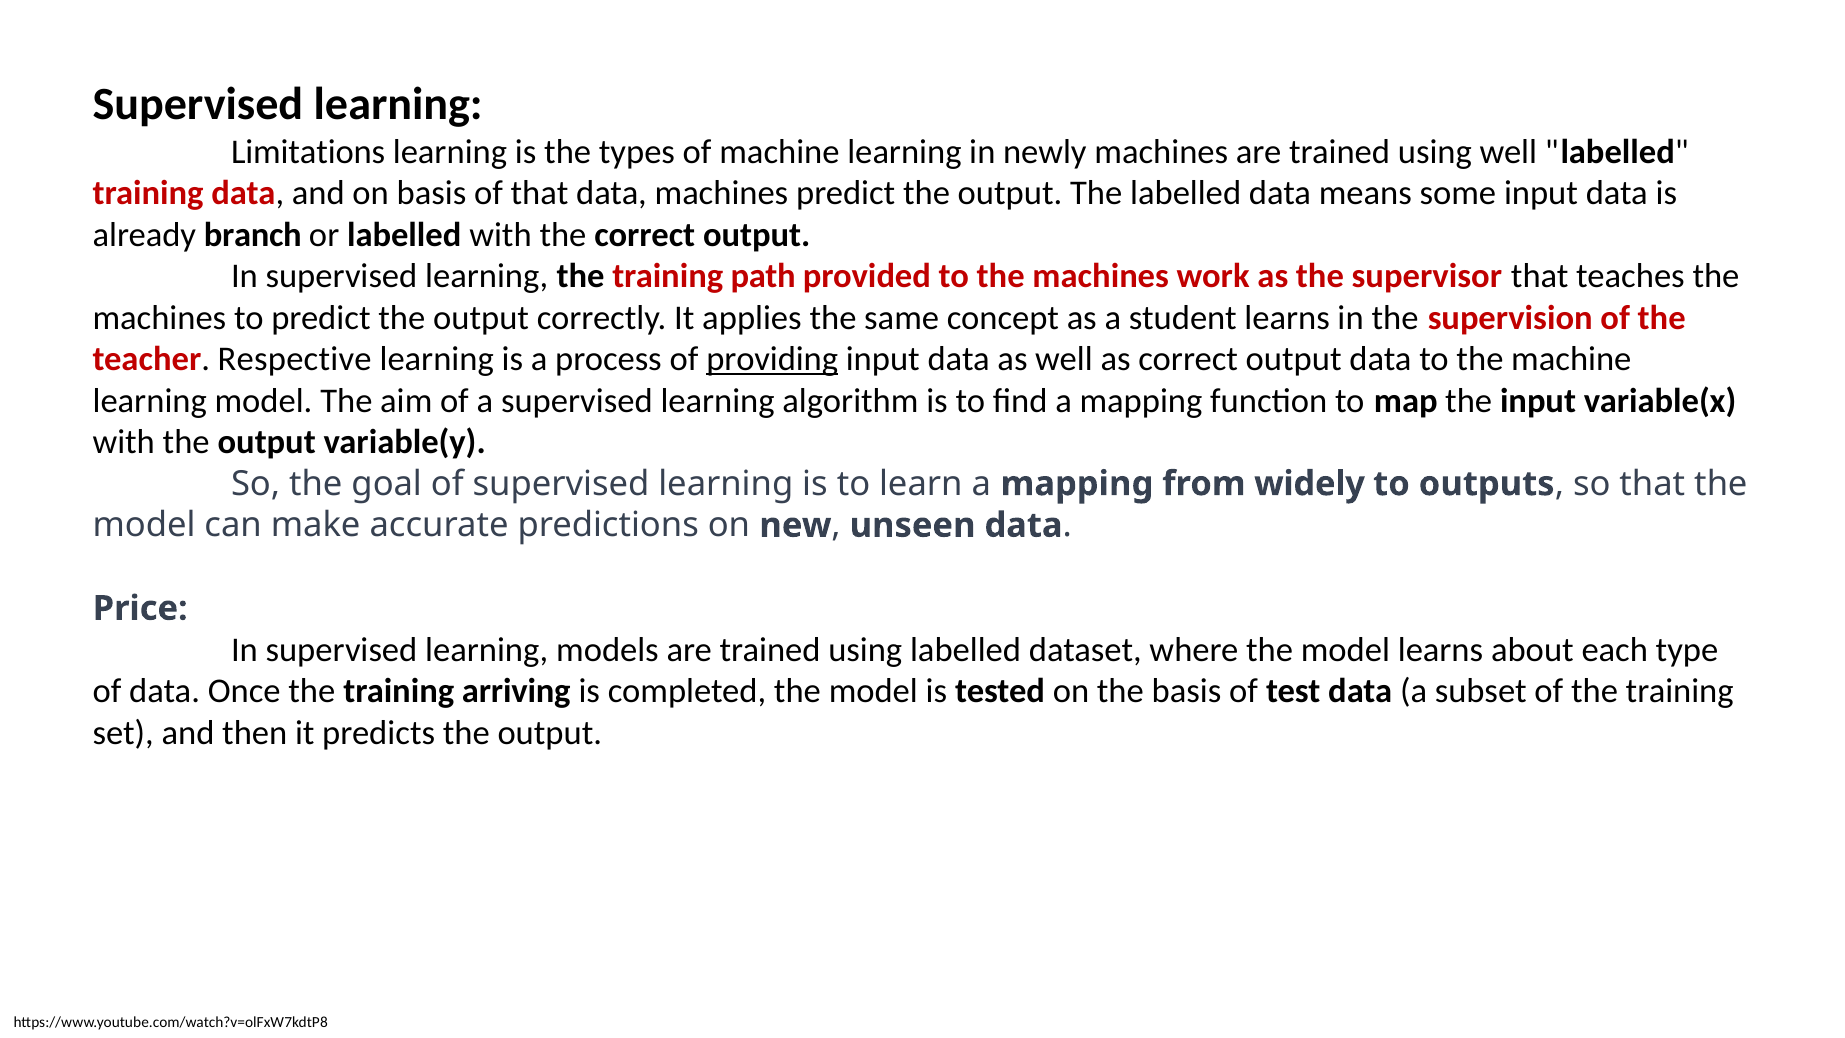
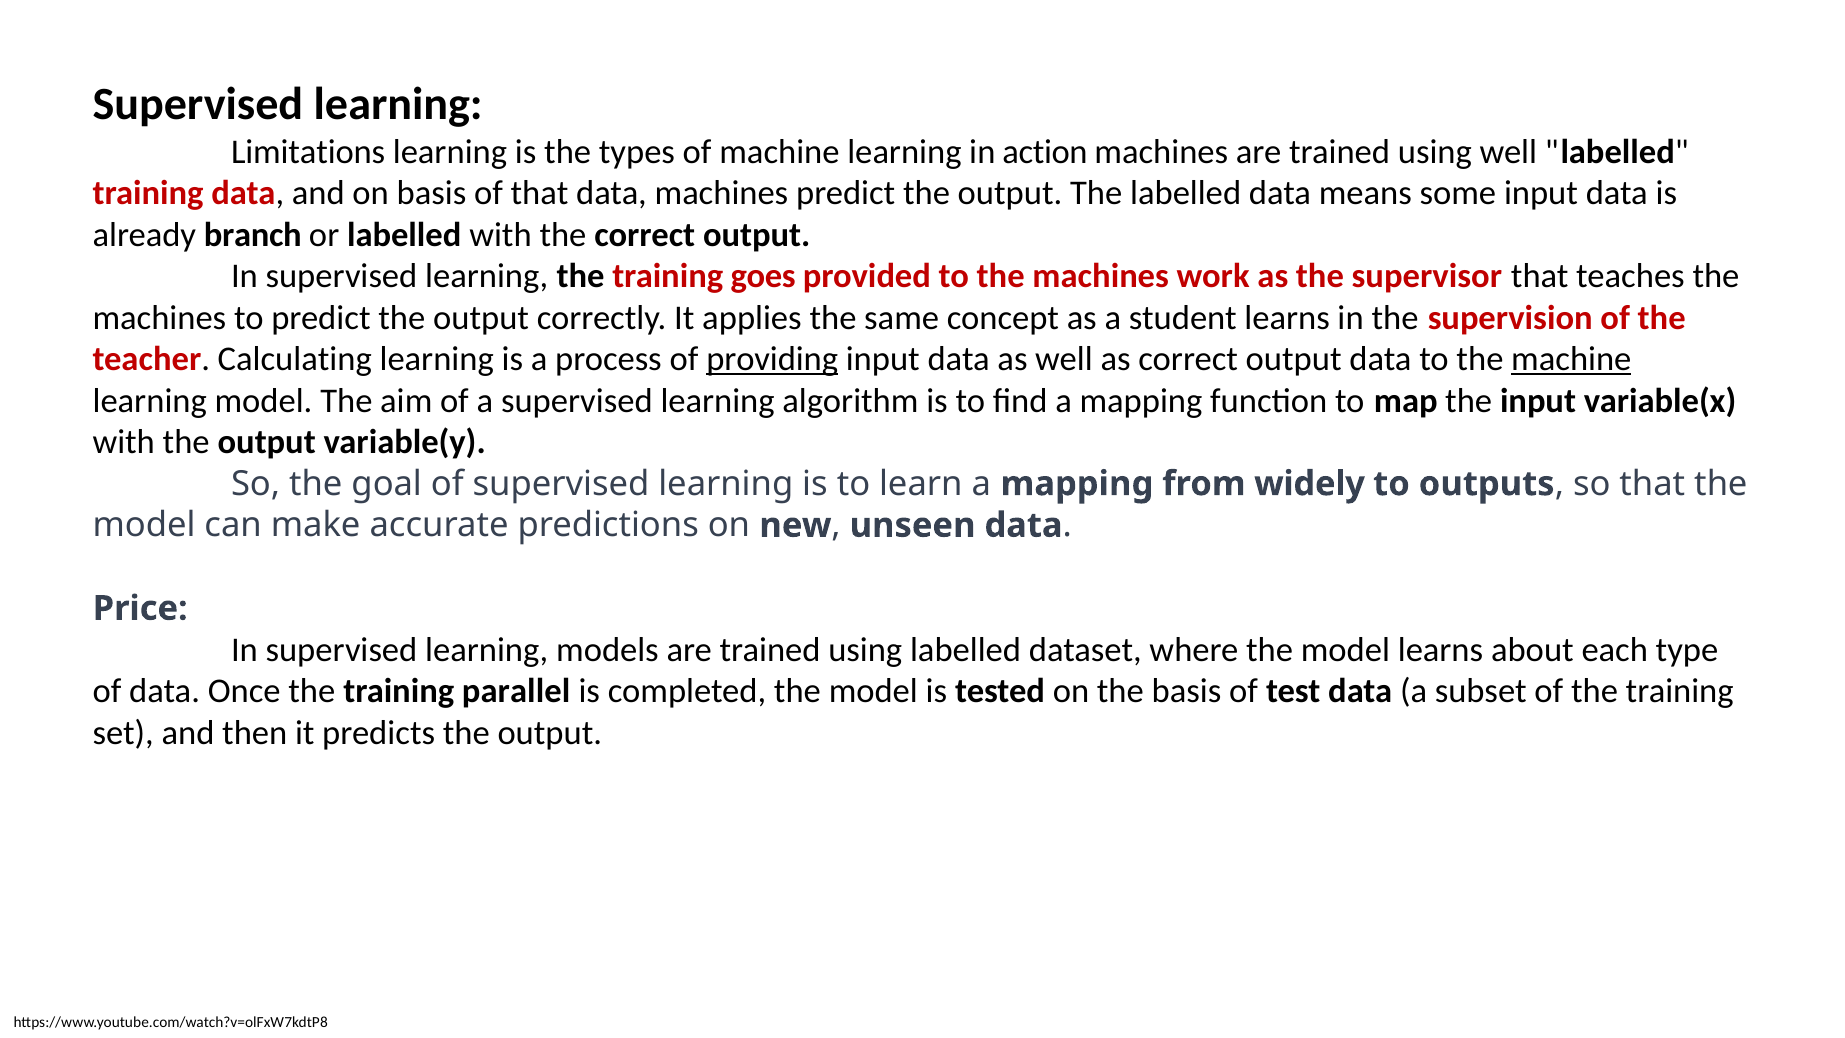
newly: newly -> action (1045, 152)
path: path -> goes (763, 276)
Respective: Respective -> Calculating (295, 359)
machine underline: none -> present (1571, 359)
arriving: arriving -> parallel (516, 691)
